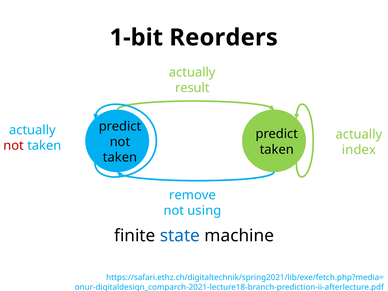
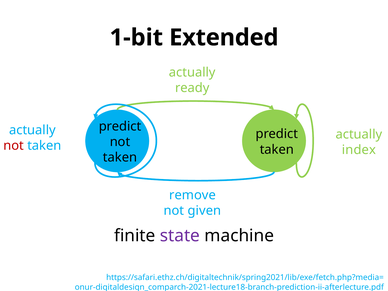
Reorders: Reorders -> Extended (224, 38)
result: result -> ready (192, 88)
using: using -> given (204, 211)
state colour: blue -> purple (180, 236)
